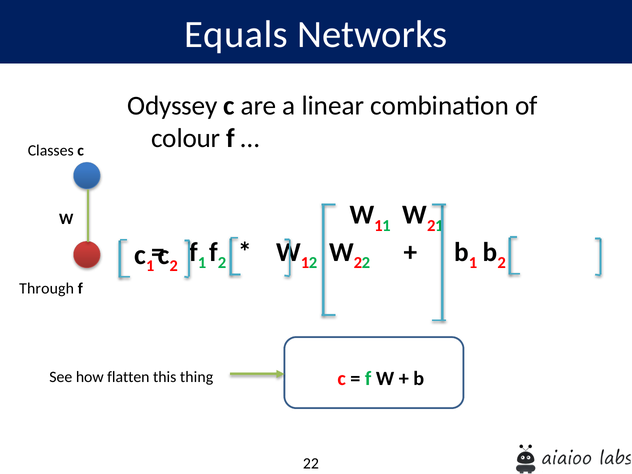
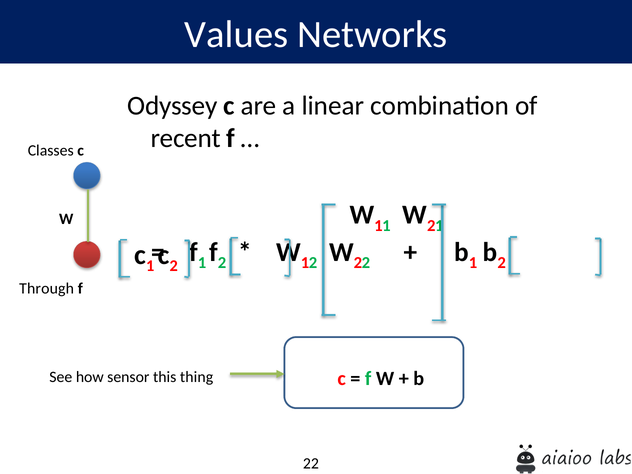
Equals: Equals -> Values (236, 34)
colour: colour -> recent (186, 138)
flatten: flatten -> sensor (128, 377)
